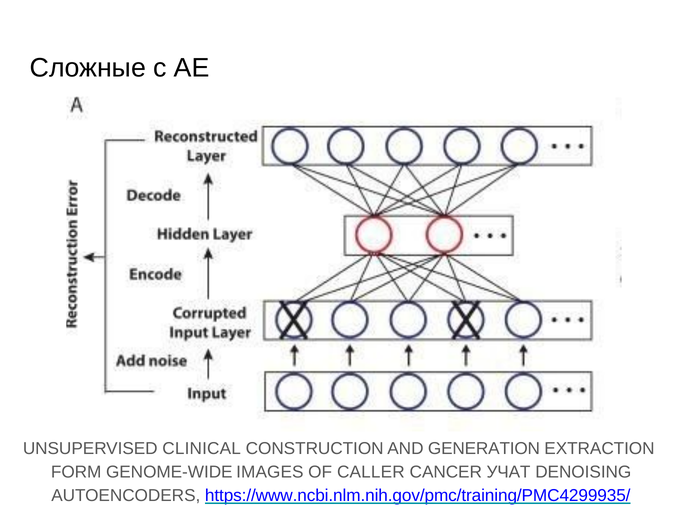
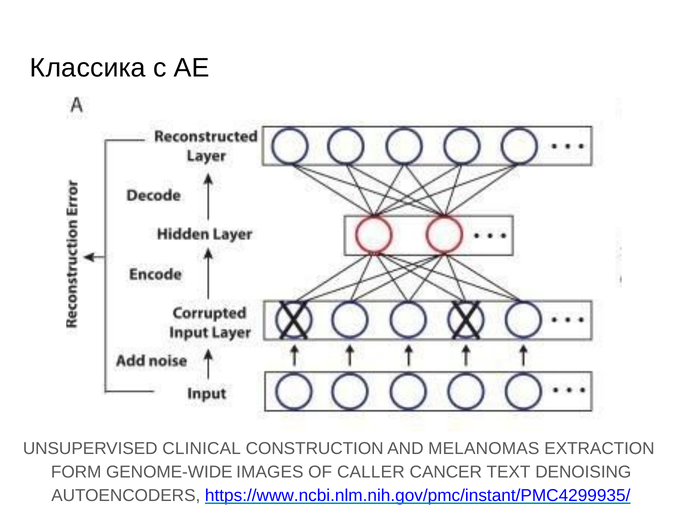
Сложные: Сложные -> Классика (88, 68)
GENERATION: GENERATION -> MELANOMAS (484, 448)
УЧАТ: УЧАТ -> TEXT (508, 472)
https://www.ncbi.nlm.nih.gov/pmc/training/PMC4299935/: https://www.ncbi.nlm.nih.gov/pmc/training/PMC4299935/ -> https://www.ncbi.nlm.nih.gov/pmc/instant/PMC4299935/ (418, 496)
